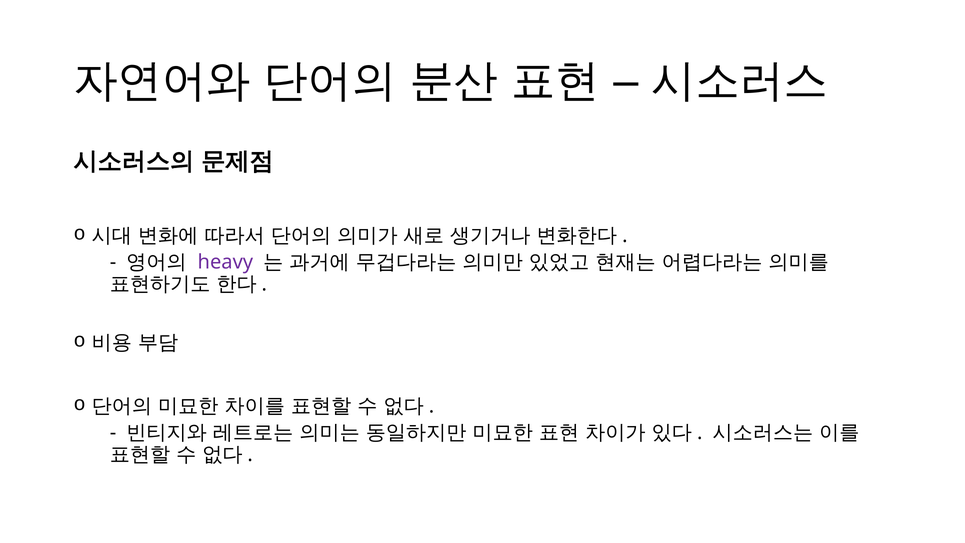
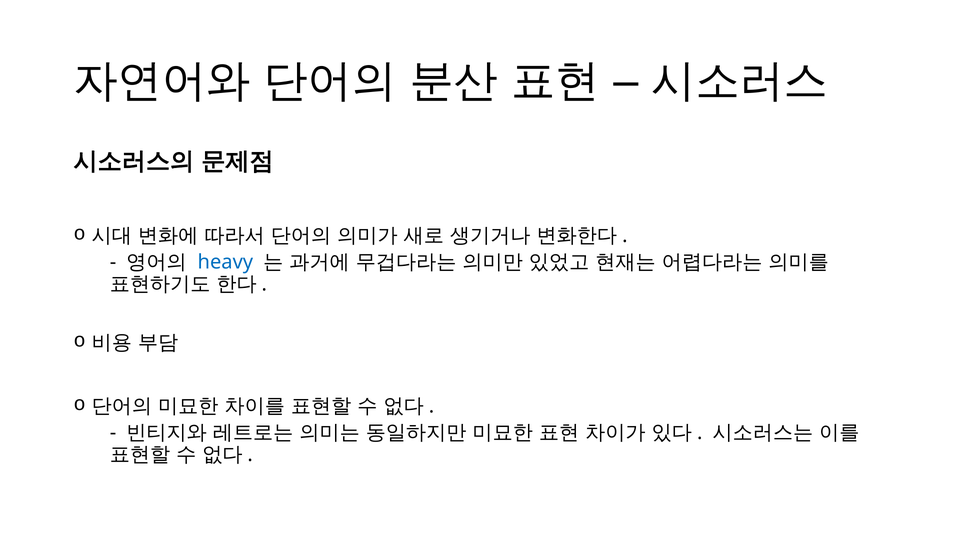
heavy colour: purple -> blue (225, 262)
